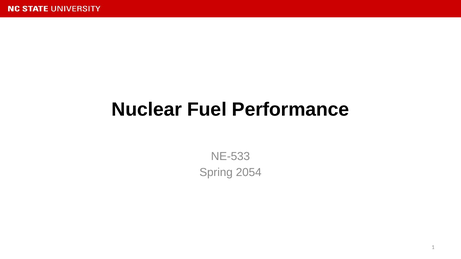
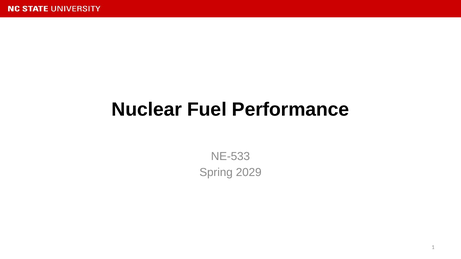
2054: 2054 -> 2029 (249, 173)
